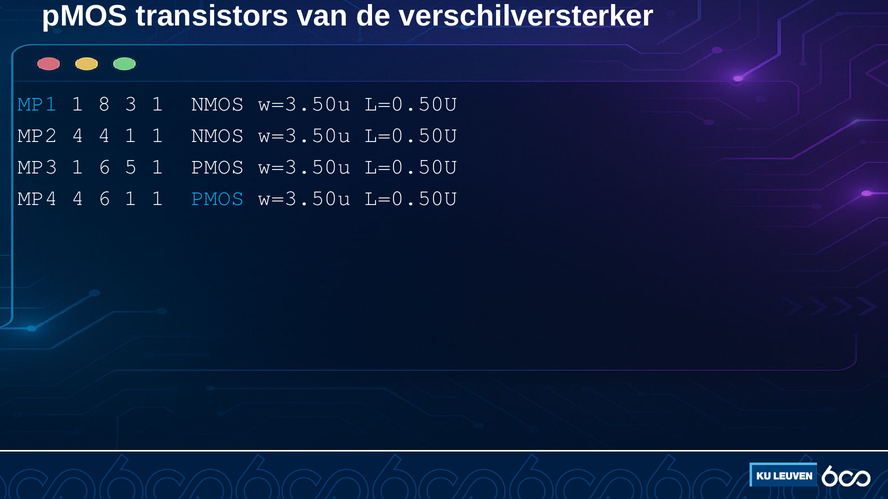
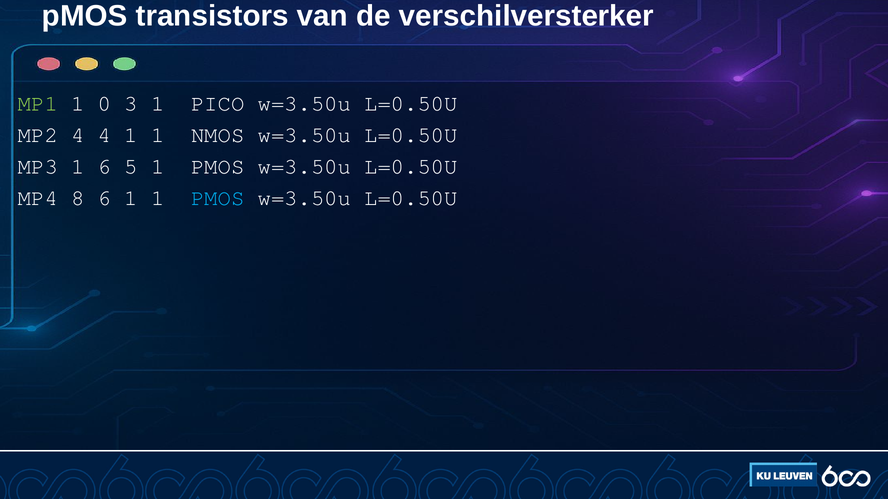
MP1 colour: light blue -> light green (38, 104)
8: 8 -> 0 (104, 104)
3 1 NMOS: NMOS -> PICO (218, 104)
MP4 4: 4 -> 8 (78, 198)
